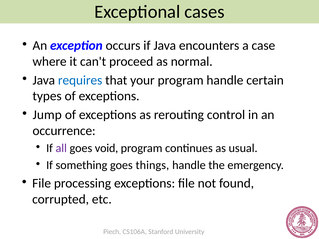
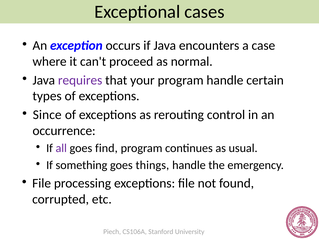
requires colour: blue -> purple (80, 80)
Jump: Jump -> Since (47, 115)
void: void -> find (106, 148)
